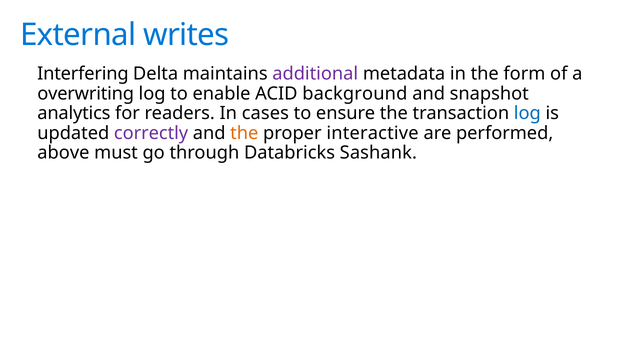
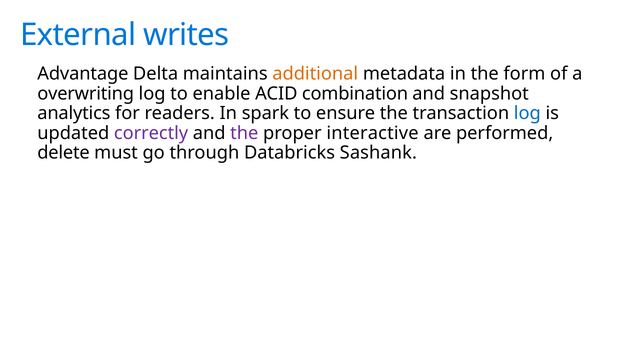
Interfering: Interfering -> Advantage (83, 74)
additional colour: purple -> orange (315, 74)
background: background -> combination (355, 94)
cases: cases -> spark (265, 113)
the colour: orange -> purple (244, 133)
above: above -> delete (64, 153)
